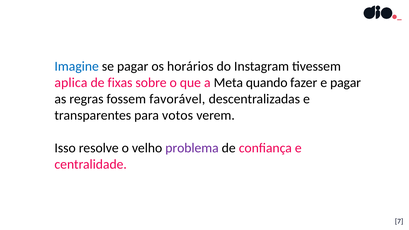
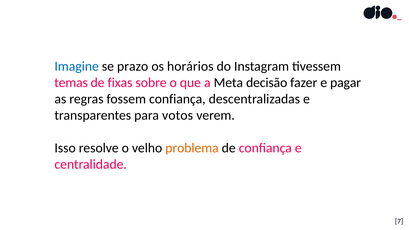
se pagar: pagar -> prazo (133, 66)
aplica: aplica -> temas (71, 83)
quando: quando -> decisão (267, 83)
fossem favorável: favorável -> confiança (177, 99)
problema colour: purple -> orange (192, 148)
